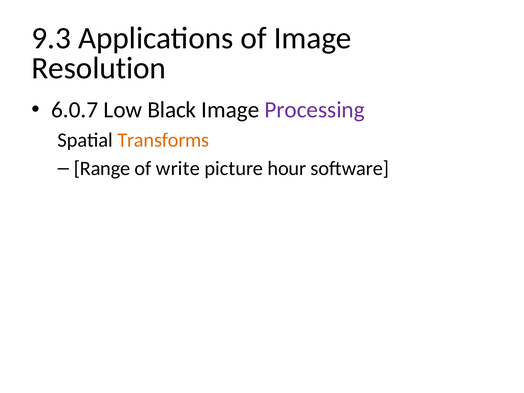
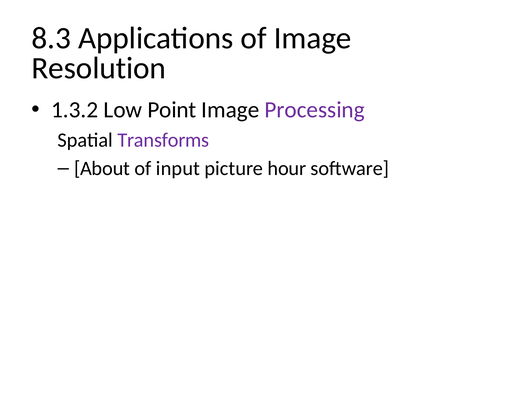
9.3: 9.3 -> 8.3 (51, 38)
6.0.7: 6.0.7 -> 1.3.2 (75, 110)
Black: Black -> Point (172, 110)
Transforms colour: orange -> purple (163, 140)
Range: Range -> About (102, 169)
write: write -> input (178, 169)
